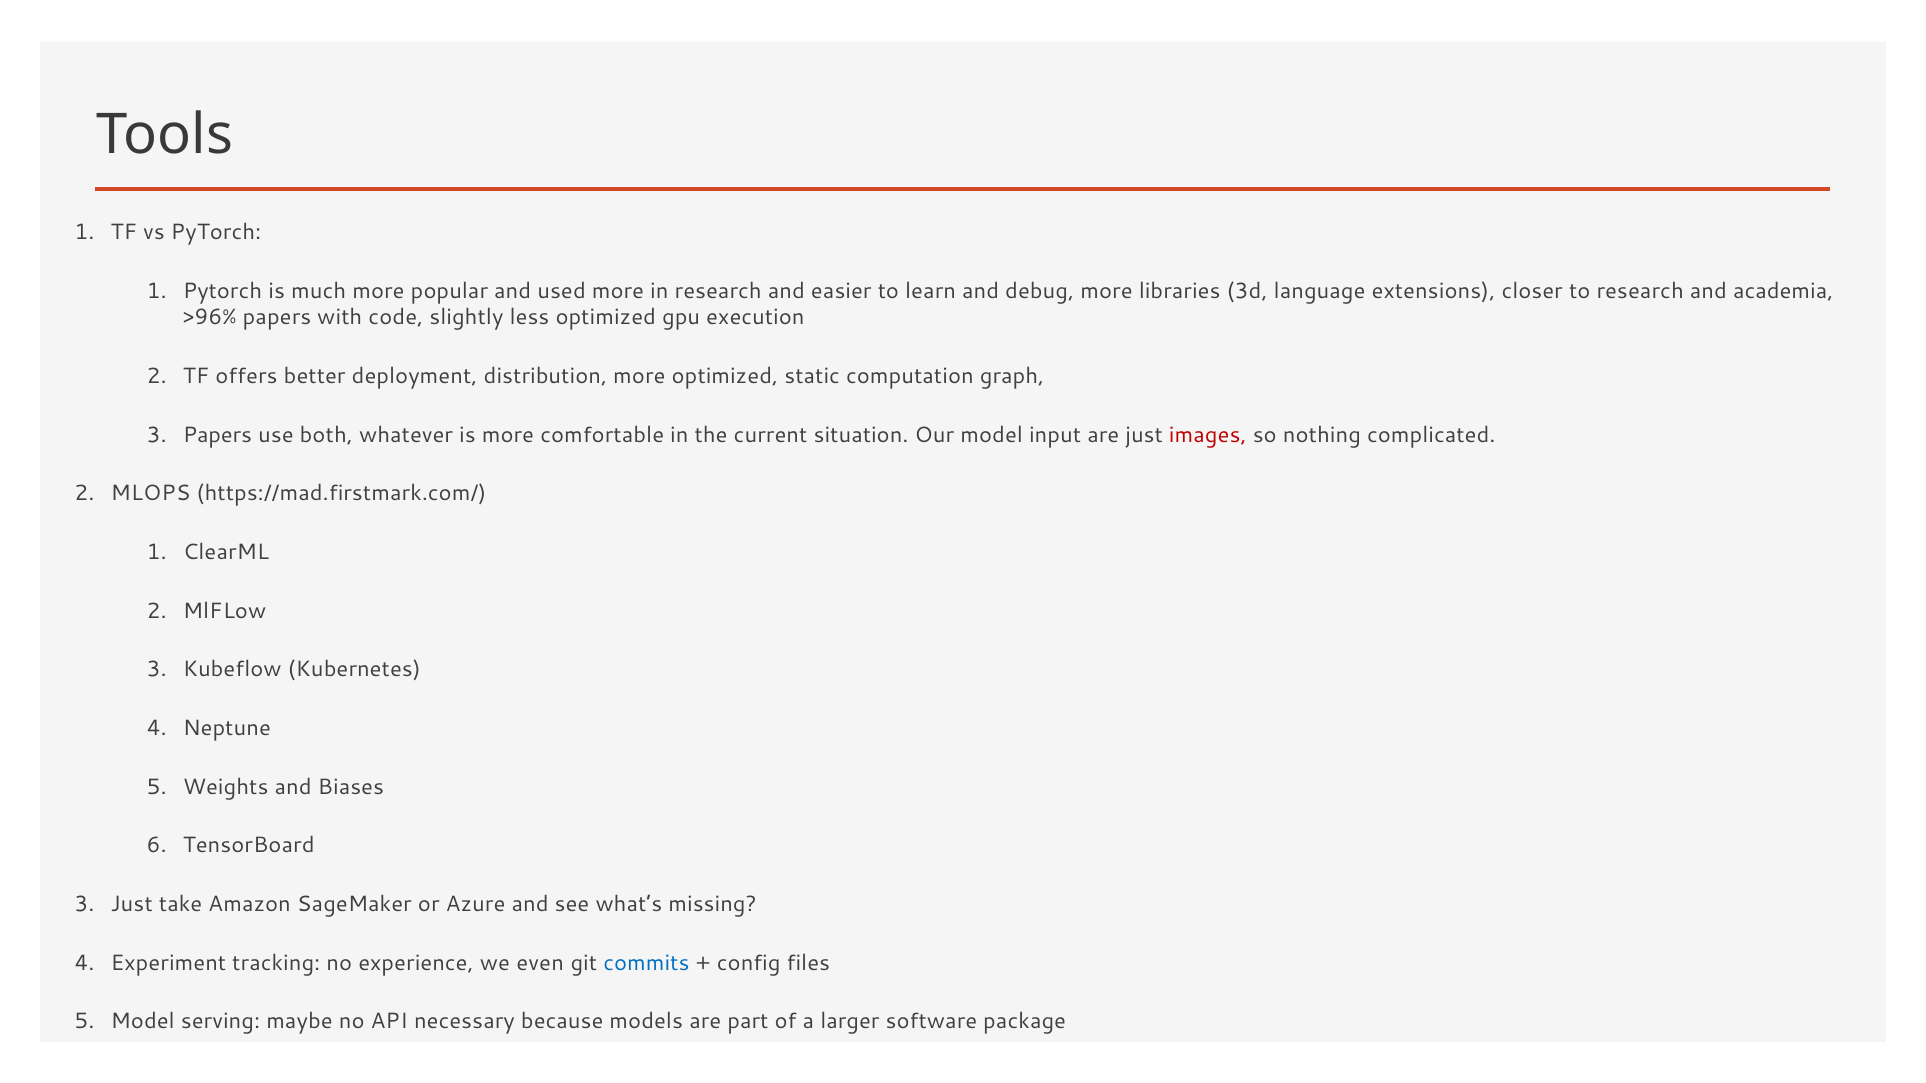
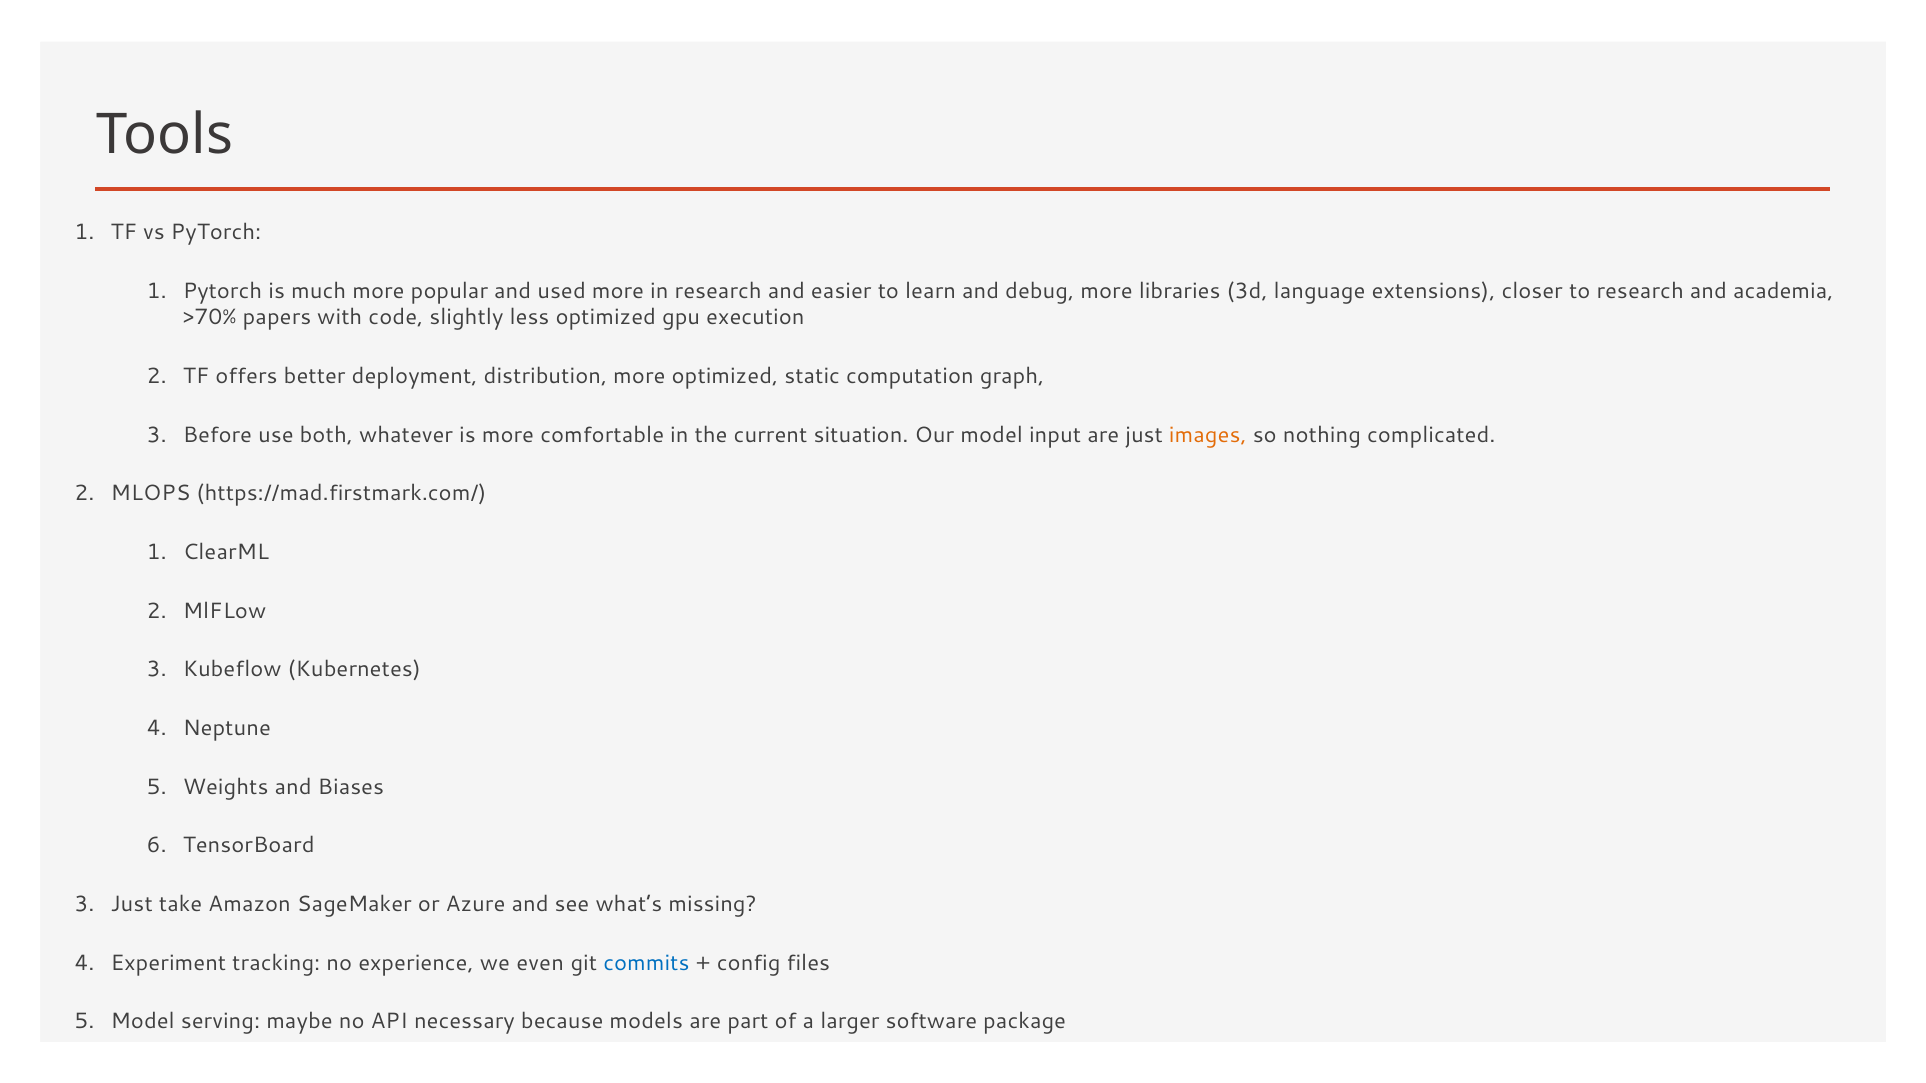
>96%: >96% -> >70% (210, 318)
Papers: Papers -> Before (217, 435)
images colour: red -> orange (1208, 435)
